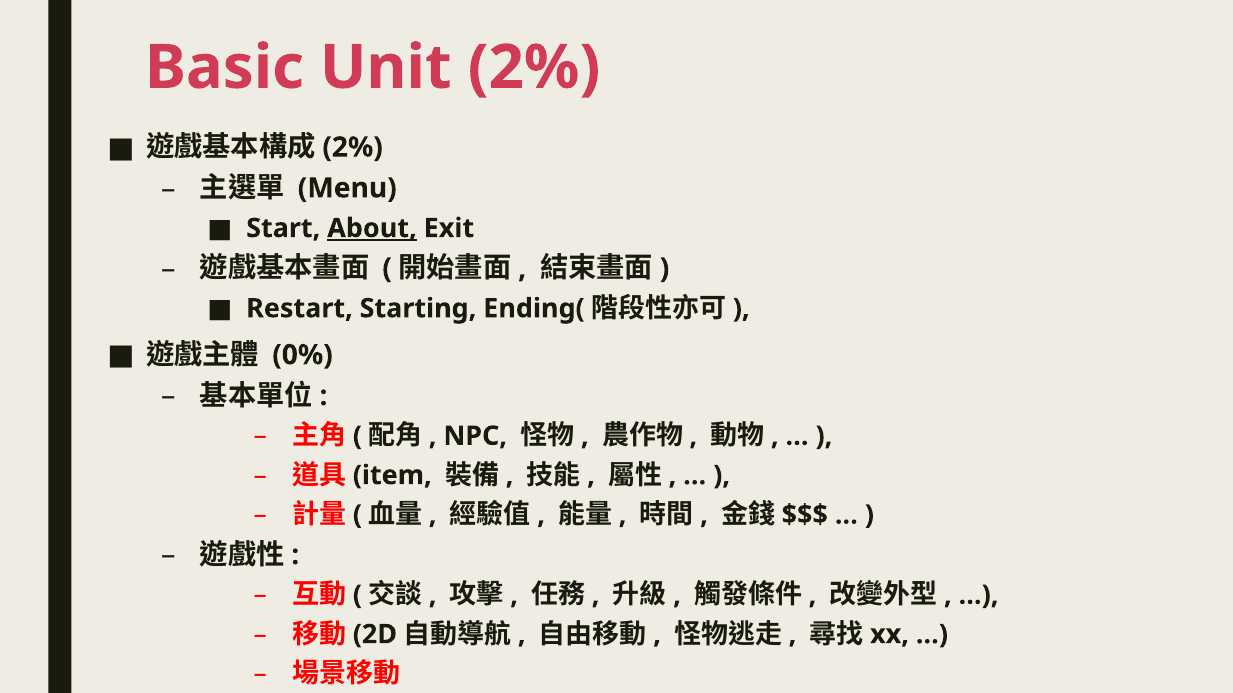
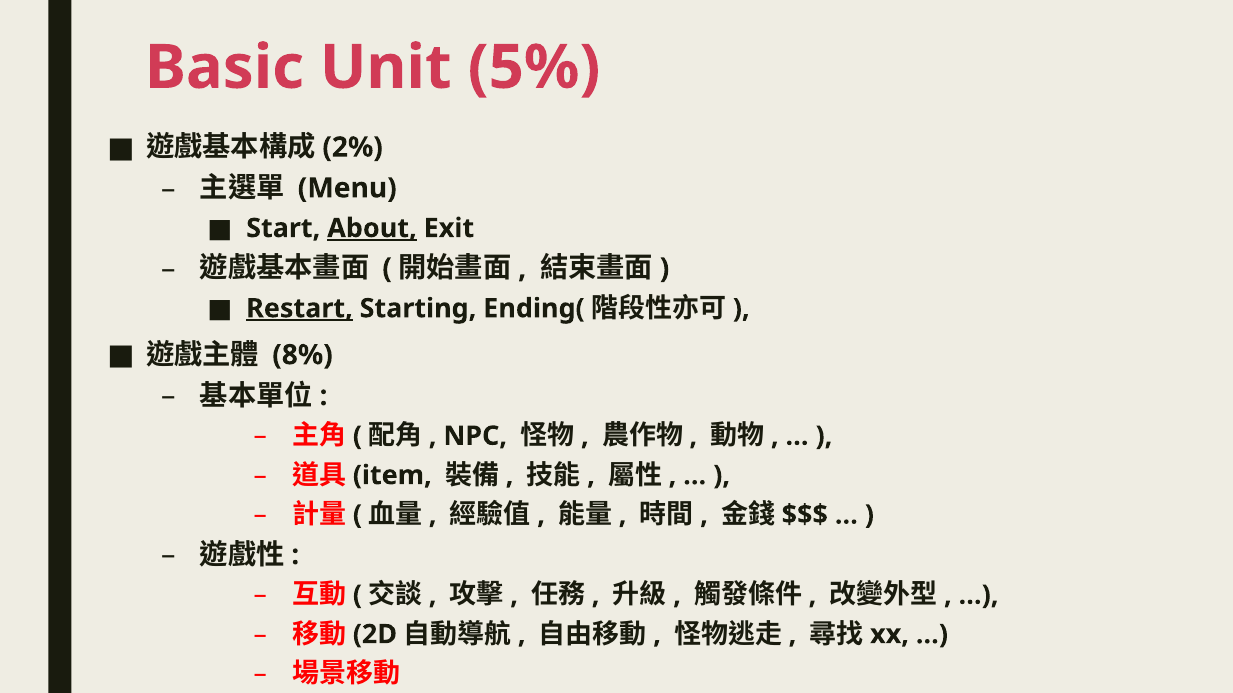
Unit 2%: 2% -> 5% (534, 68)
Restart underline: none -> present (299, 309)
0%: 0% -> 8% (303, 355)
